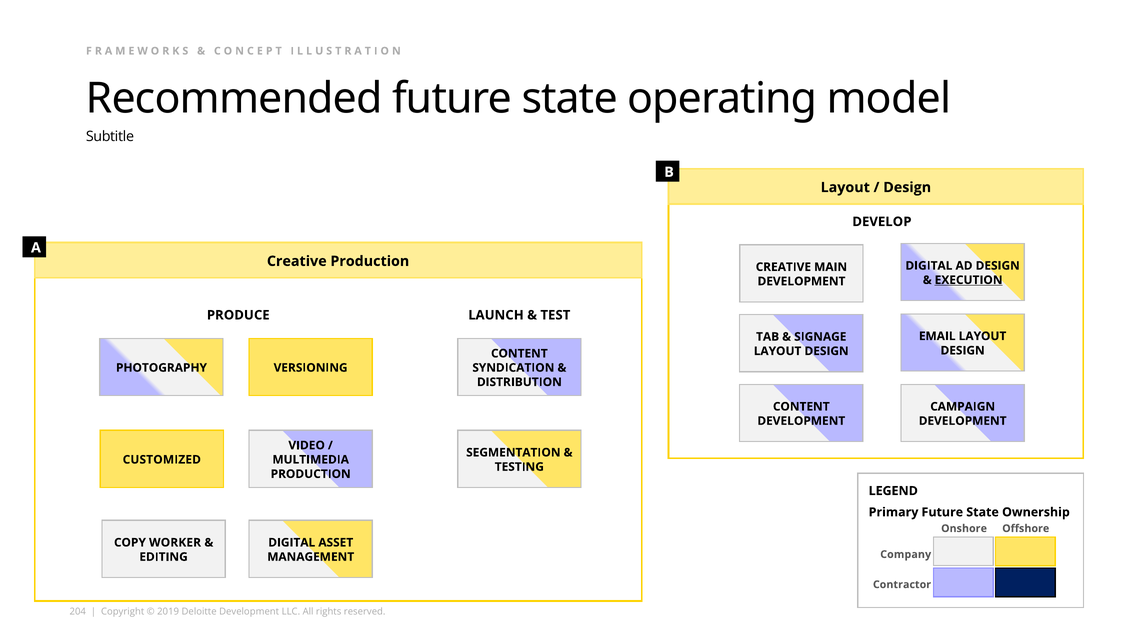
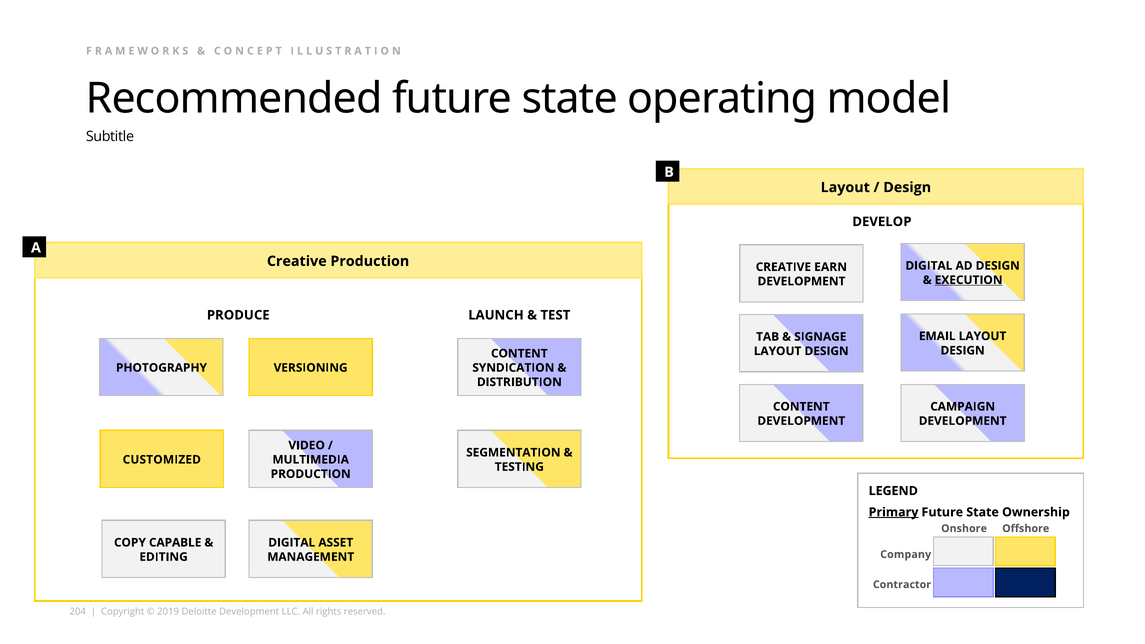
MAIN: MAIN -> EARN (831, 267)
Primary underline: none -> present (893, 512)
WORKER: WORKER -> CAPABLE (175, 543)
